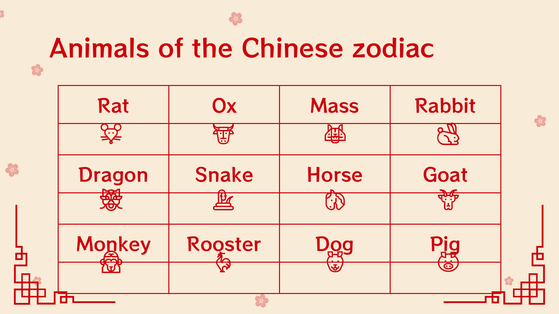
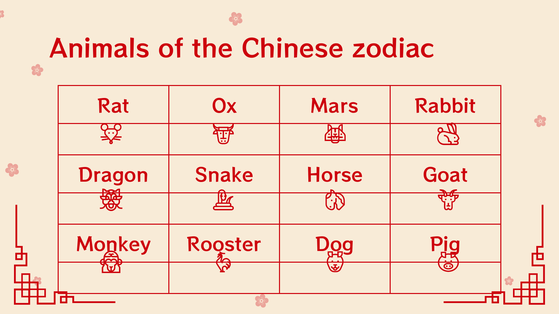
Mass: Mass -> Mars (335, 107)
